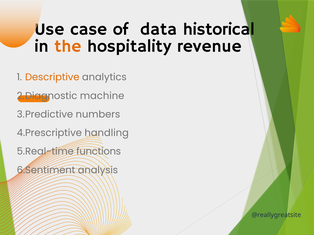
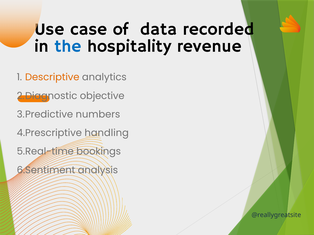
historical: historical -> recorded (219, 29)
the colour: orange -> blue (68, 46)
machine: machine -> objective (102, 96)
functions: functions -> bookings (99, 152)
